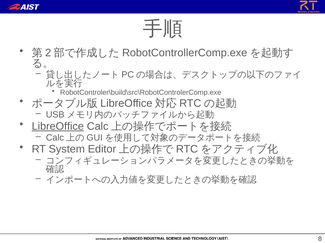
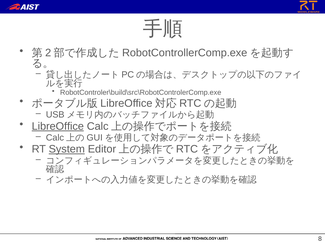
System underline: none -> present (67, 150)
